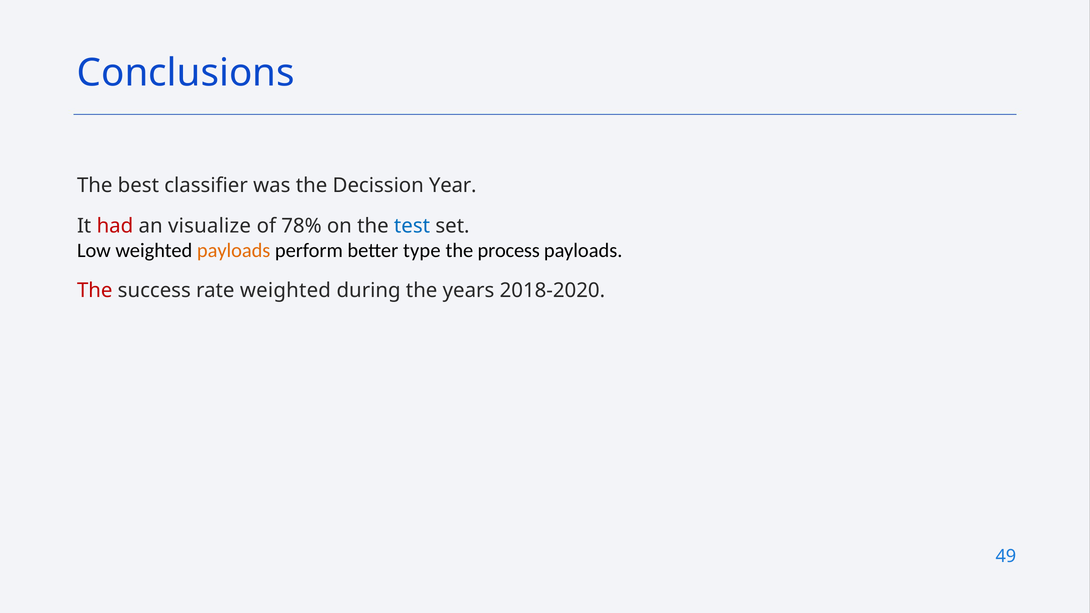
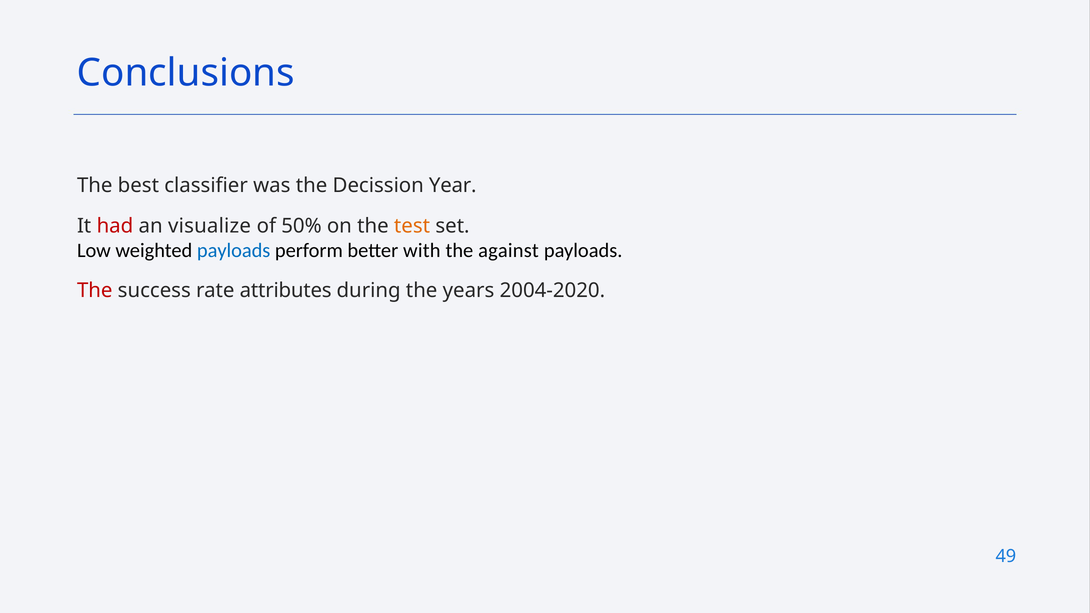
78%: 78% -> 50% (301, 226)
test colour: blue -> orange (412, 226)
payloads colour: orange -> blue (234, 250)
type: type -> with (422, 250)
process: process -> against (508, 250)
rate weighted: weighted -> attributes (286, 291)
2018-2020: 2018-2020 -> 2004-2020 (552, 291)
